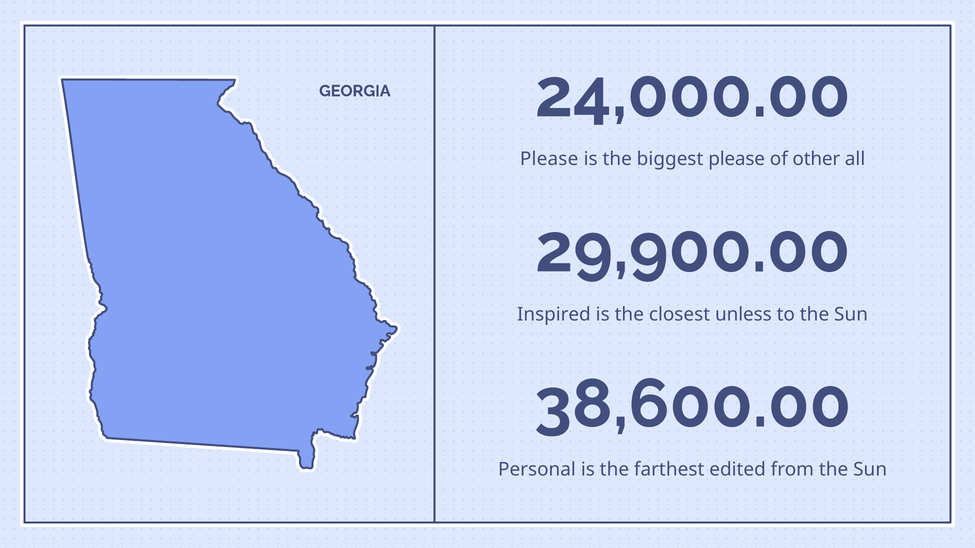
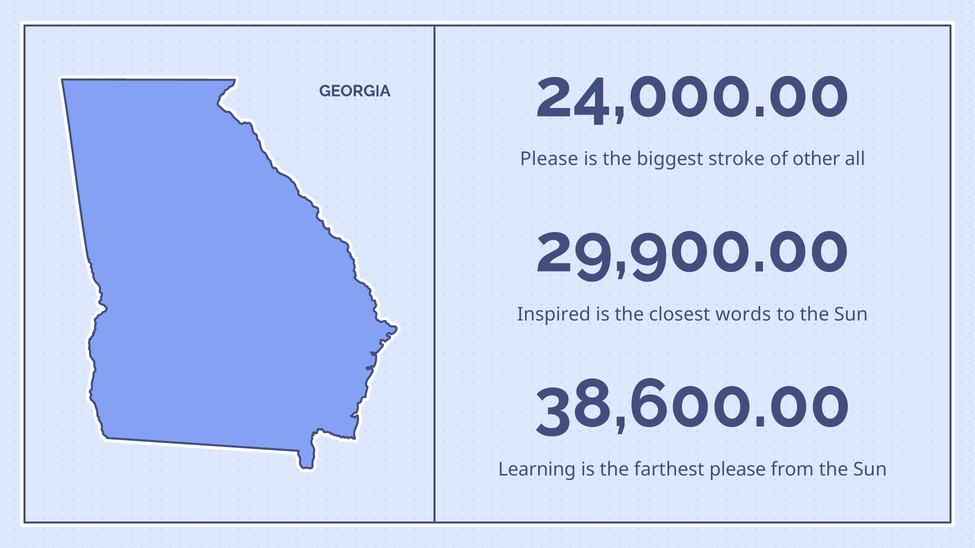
biggest please: please -> stroke (737, 159)
unless: unless -> words (743, 315)
Personal: Personal -> Learning (537, 470)
farthest edited: edited -> please (738, 470)
